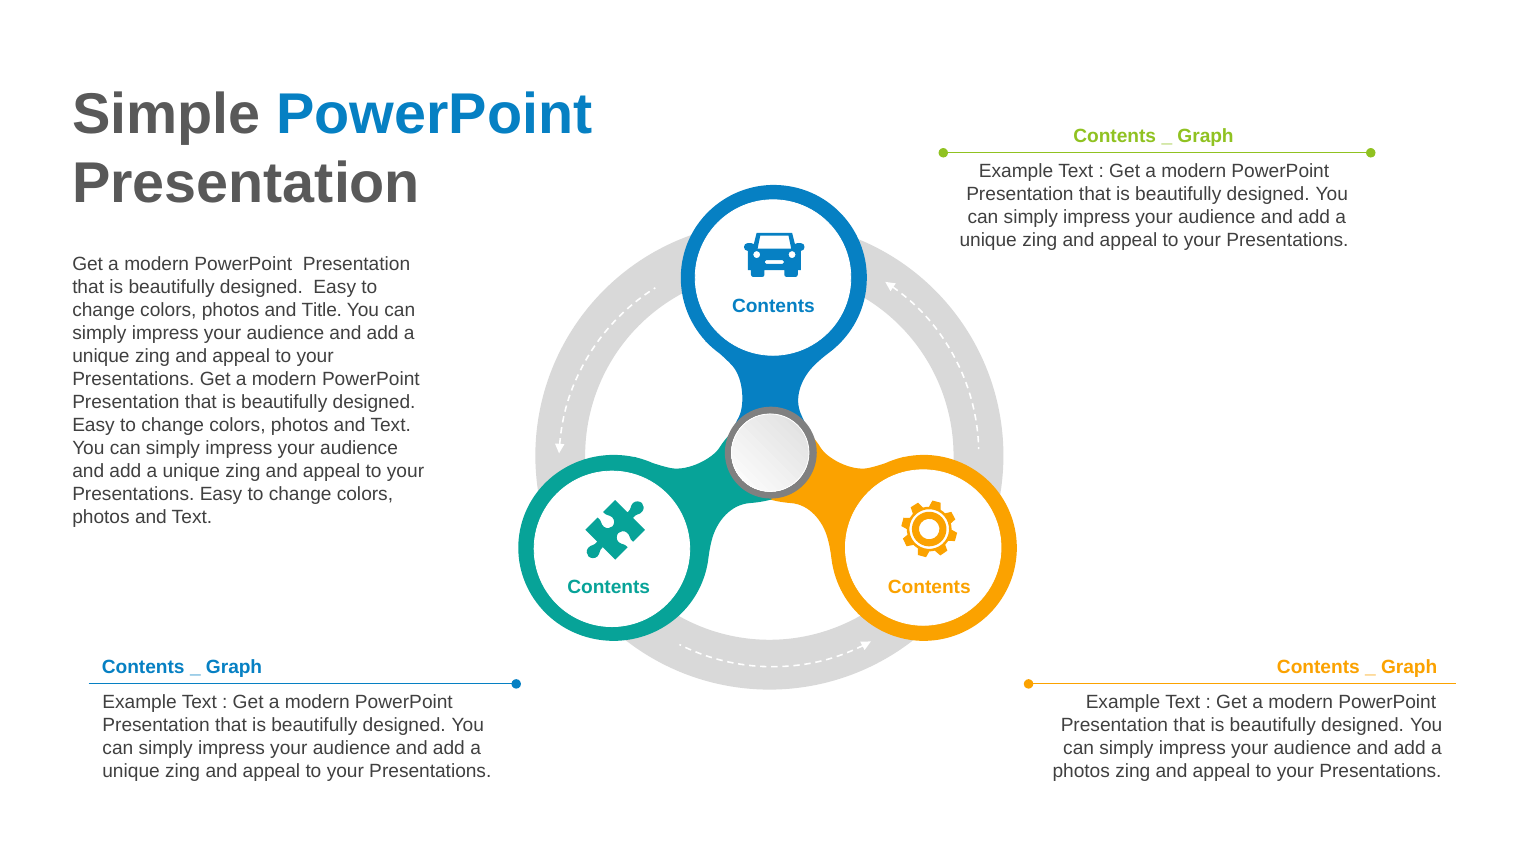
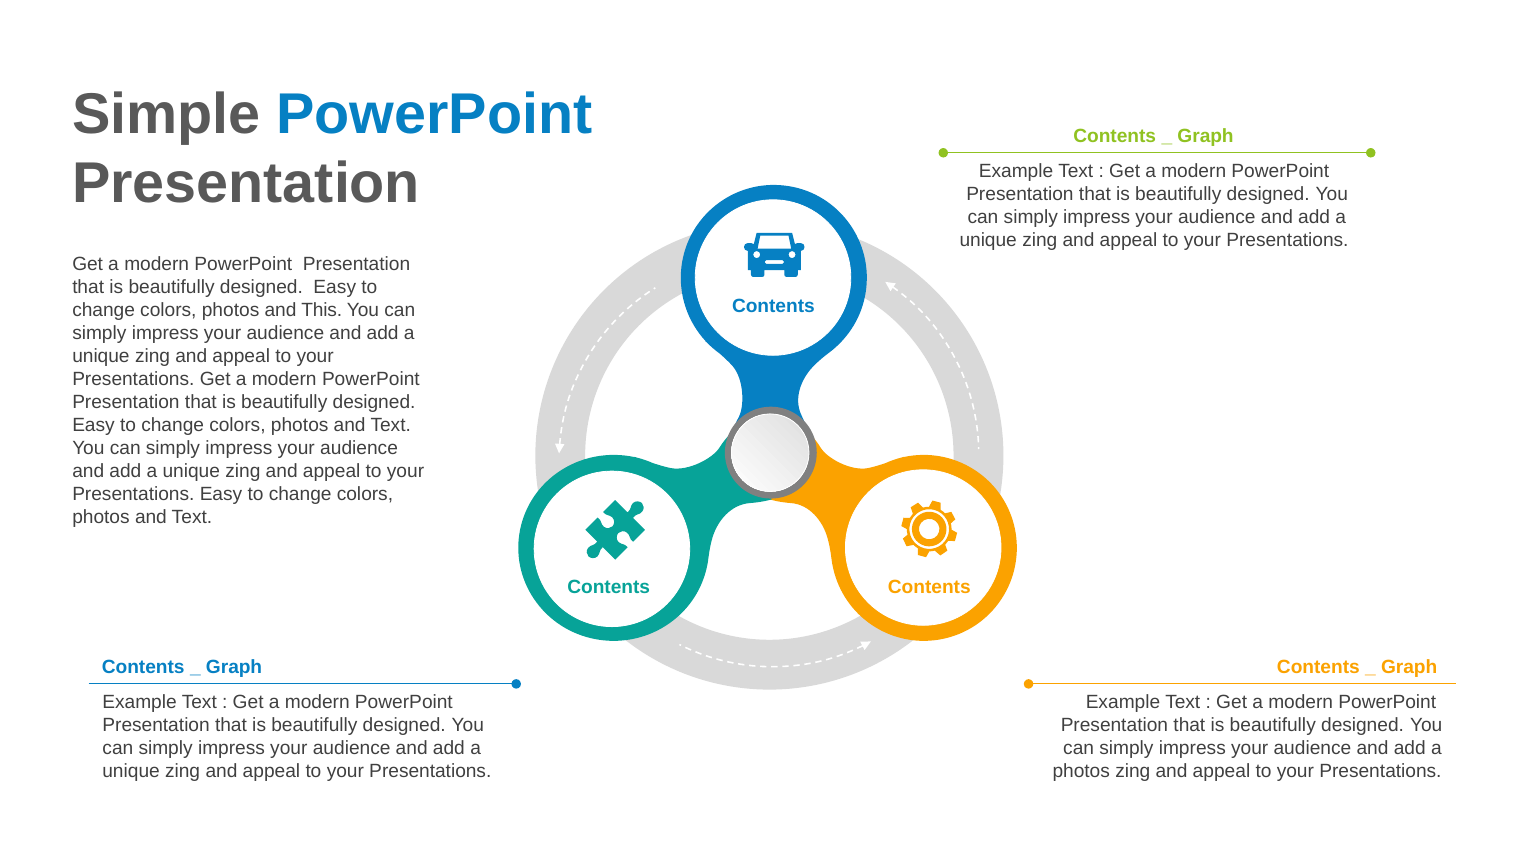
Title: Title -> This (322, 310)
